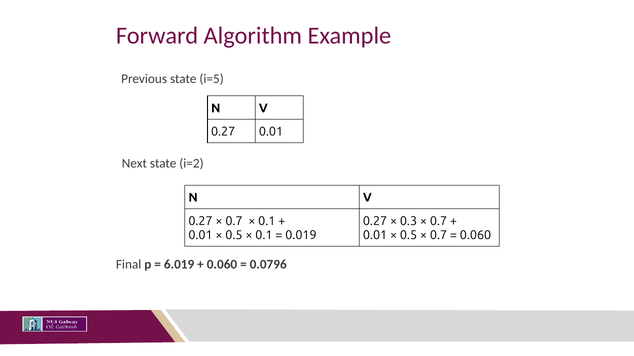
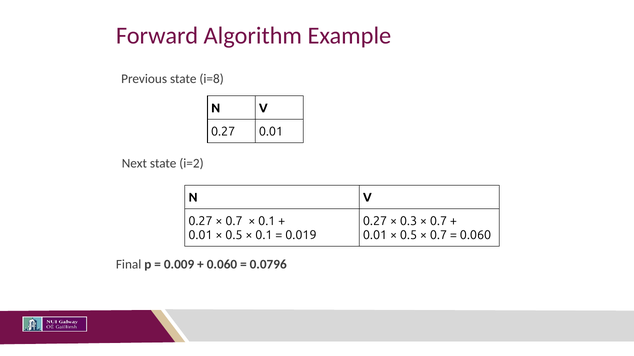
i=5: i=5 -> i=8 (212, 79)
6.019: 6.019 -> 0.009 (179, 265)
